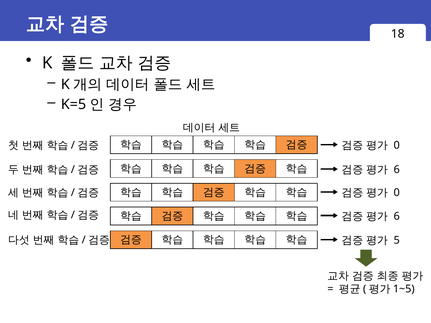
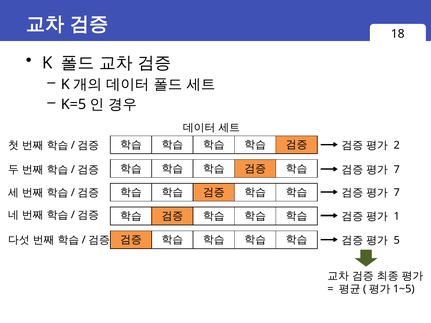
0: 0 -> 2 (397, 145)
6: 6 -> 7 (397, 170)
0: 0 -> 7 (397, 193)
6: 6 -> 1 (397, 216)
